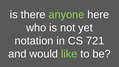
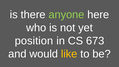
notation: notation -> position (34, 41)
721: 721 -> 673 (95, 41)
like colour: light green -> yellow (69, 54)
